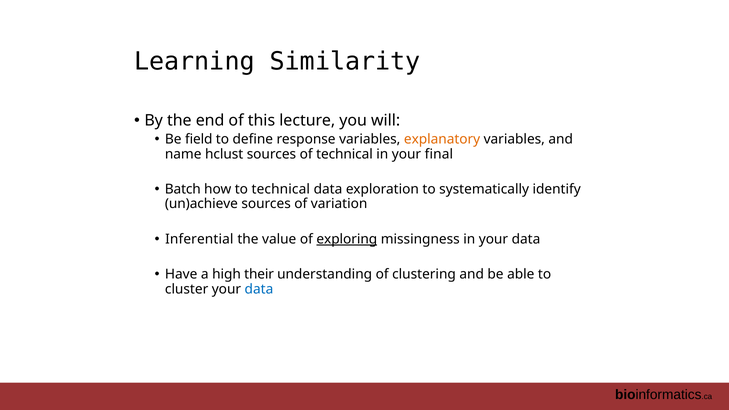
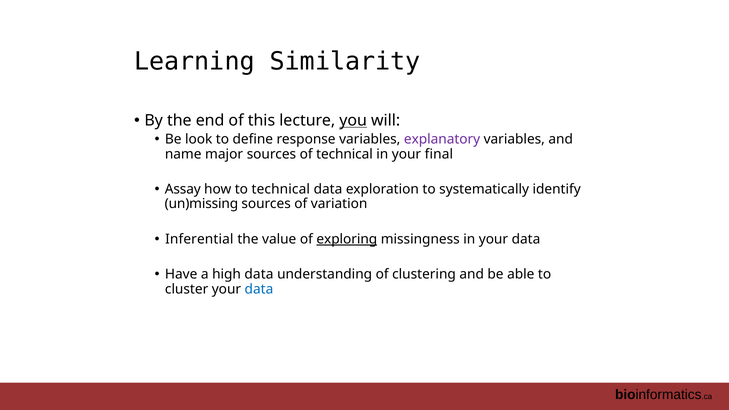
you underline: none -> present (353, 120)
field: field -> look (199, 139)
explanatory colour: orange -> purple (442, 139)
hclust: hclust -> major (224, 154)
Batch: Batch -> Assay (183, 189)
un)achieve: un)achieve -> un)missing (201, 204)
high their: their -> data (259, 274)
